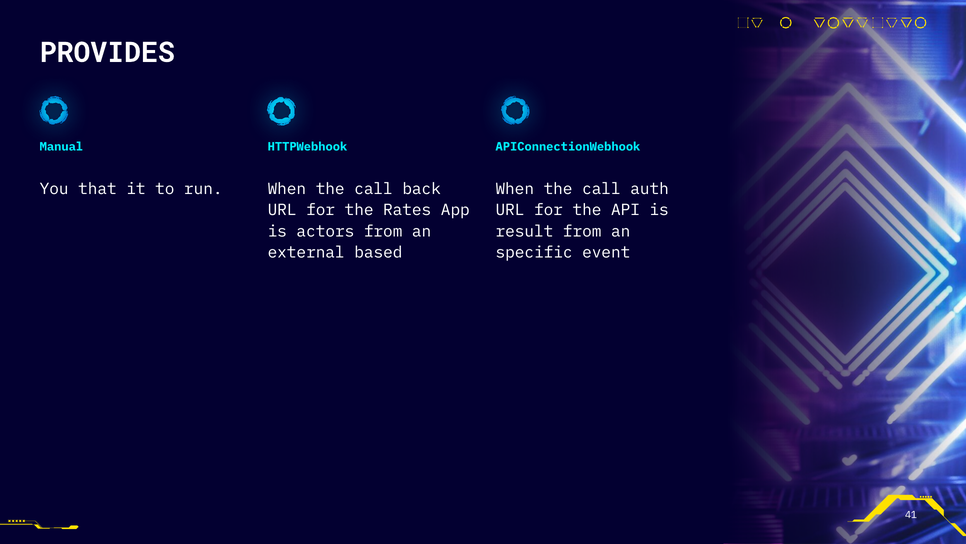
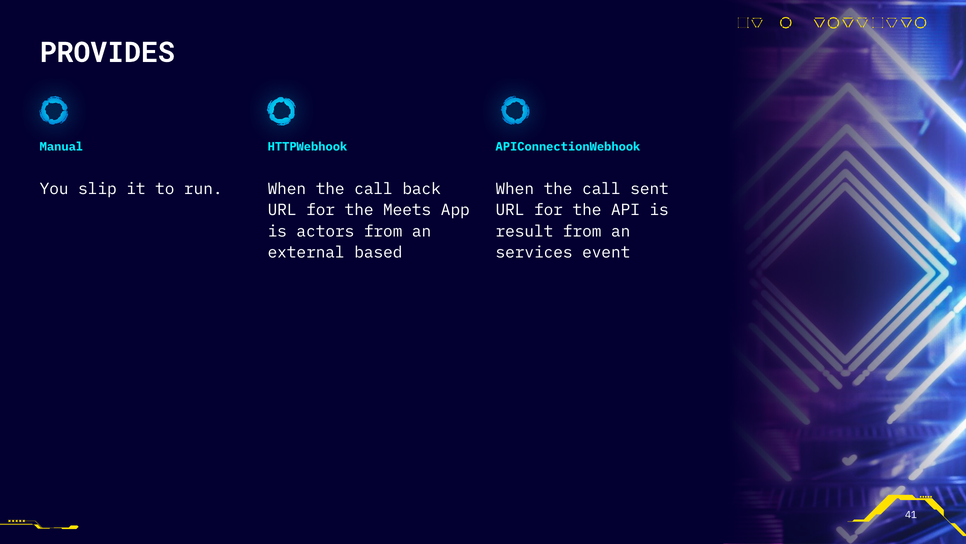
that: that -> slip (97, 189)
auth: auth -> sent (650, 189)
Rates: Rates -> Meets (407, 210)
specific: specific -> services (534, 252)
